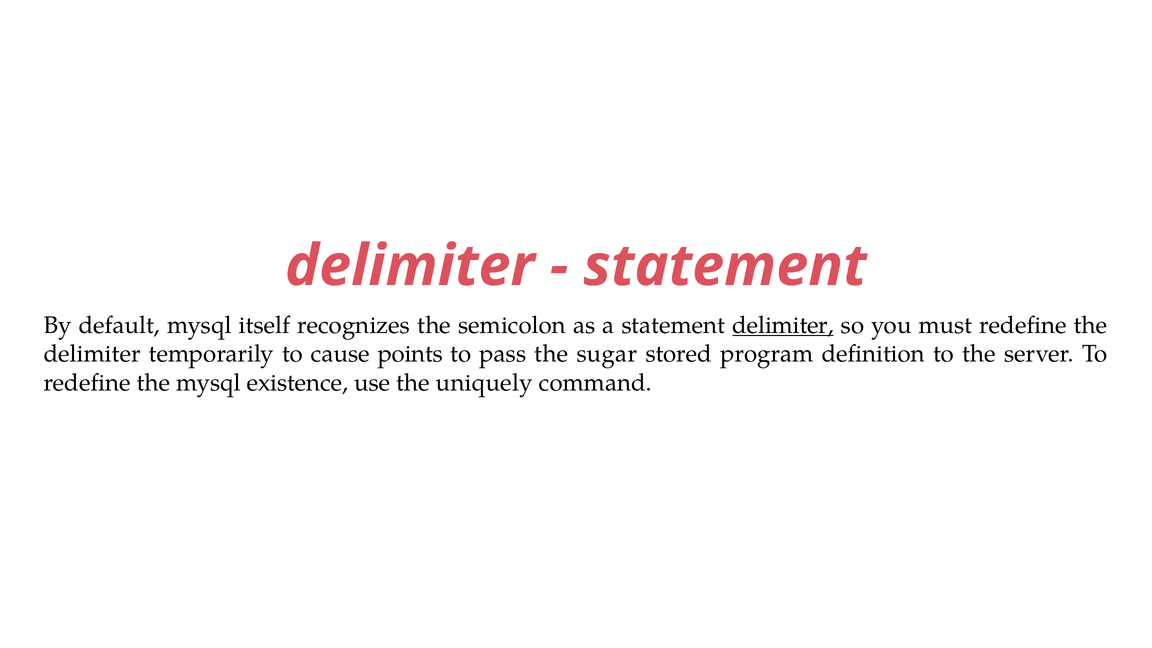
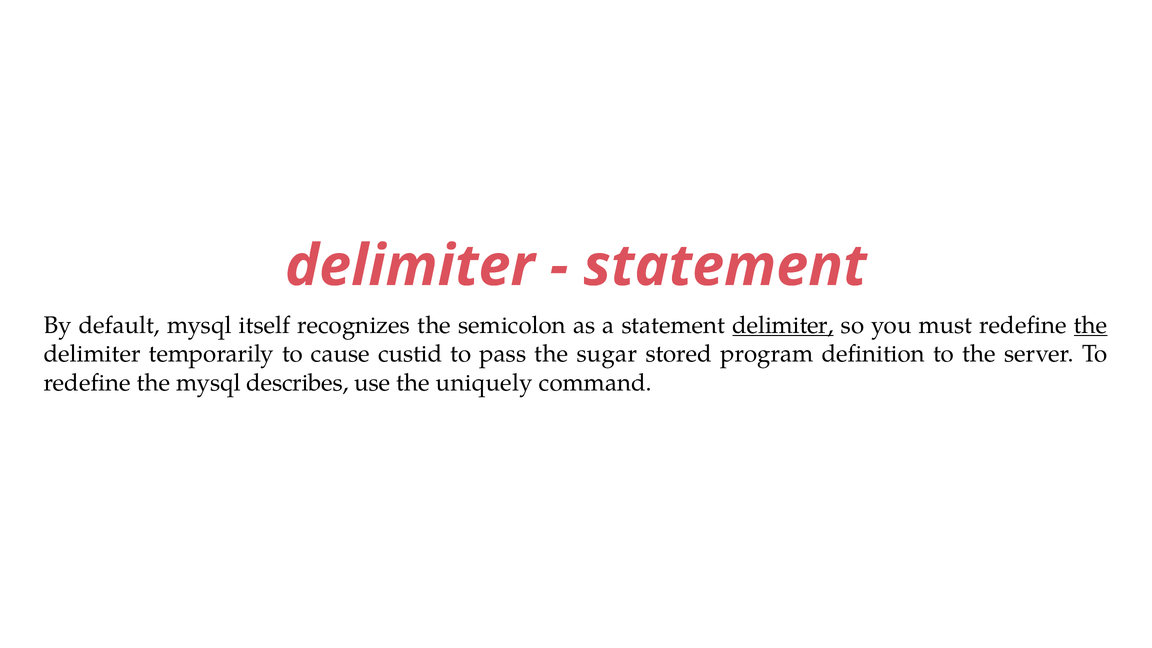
the underline: none -> present (1091, 325)
points: points -> custid (410, 354)
existence: existence -> describes (298, 383)
